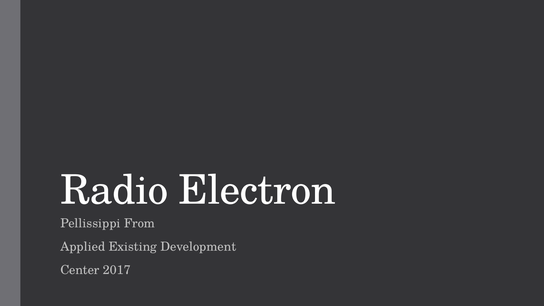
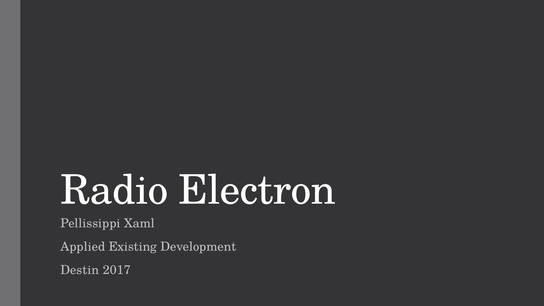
From: From -> Xaml (139, 223)
Center: Center -> Destin (80, 270)
